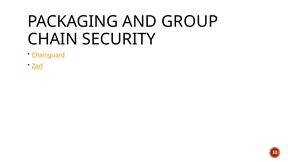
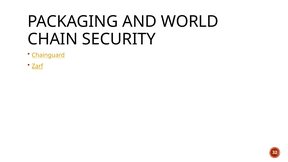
GROUP: GROUP -> WORLD (190, 22)
